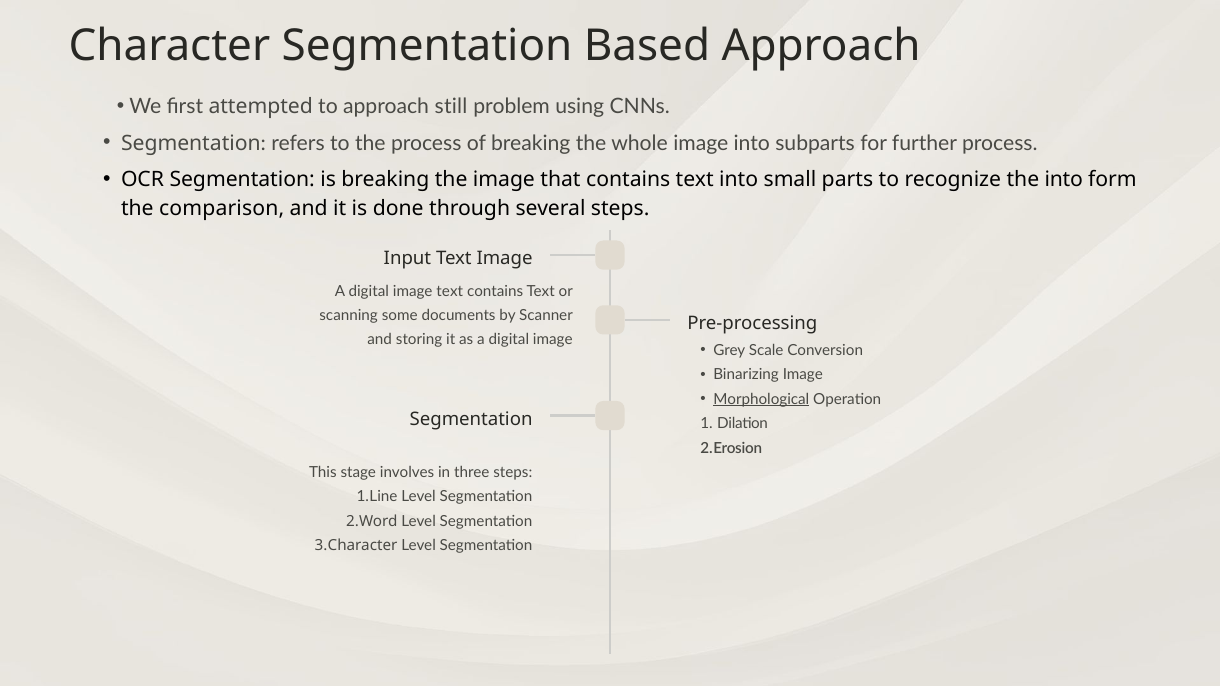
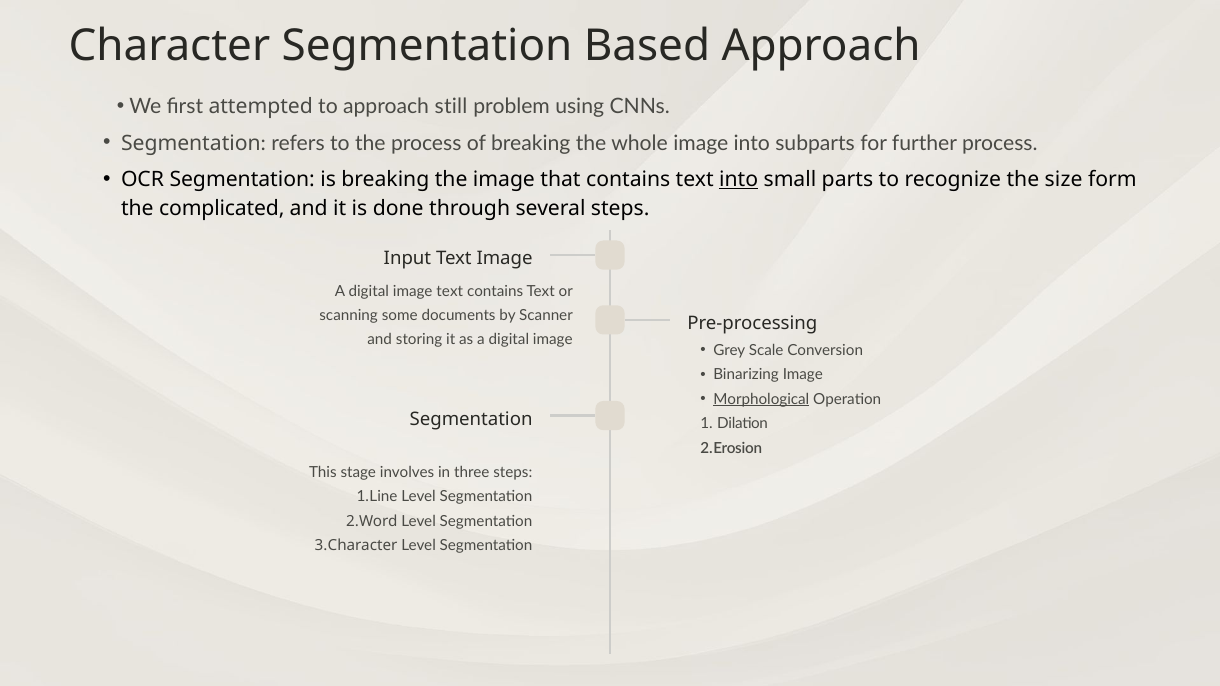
into underline: none -> present (739, 179)
the into: into -> size (1064, 179)
comparison: comparison -> complicated (222, 209)
